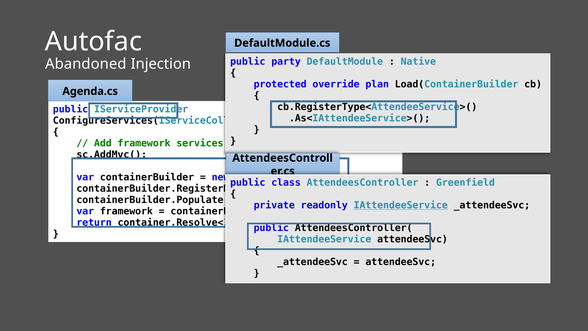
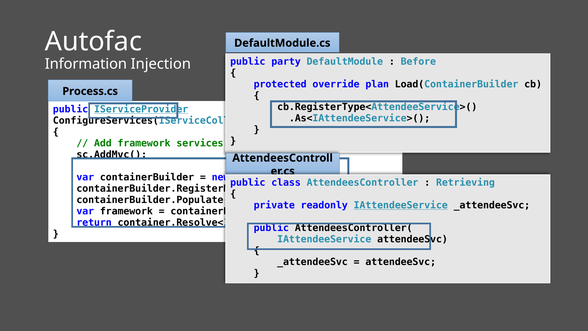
Native: Native -> Before (418, 61)
Abandoned: Abandoned -> Information (86, 64)
Agenda.cs: Agenda.cs -> Process.cs (90, 91)
IServiceProvider underline: none -> present (141, 109)
Greenfield: Greenfield -> Retrieving (465, 182)
